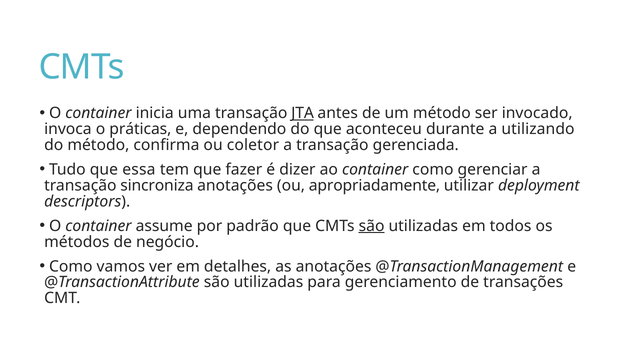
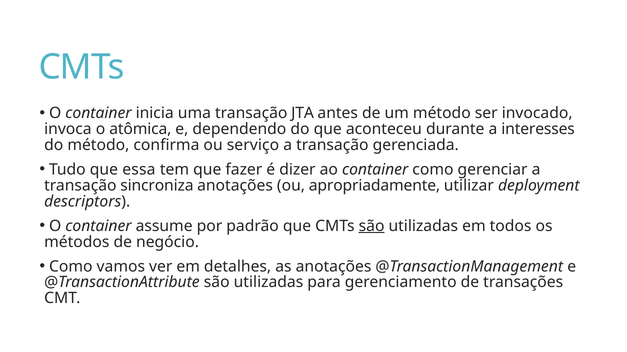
JTA underline: present -> none (303, 113)
práticas: práticas -> atômica (140, 129)
utilizando: utilizando -> interesses (538, 129)
coletor: coletor -> serviço (253, 145)
